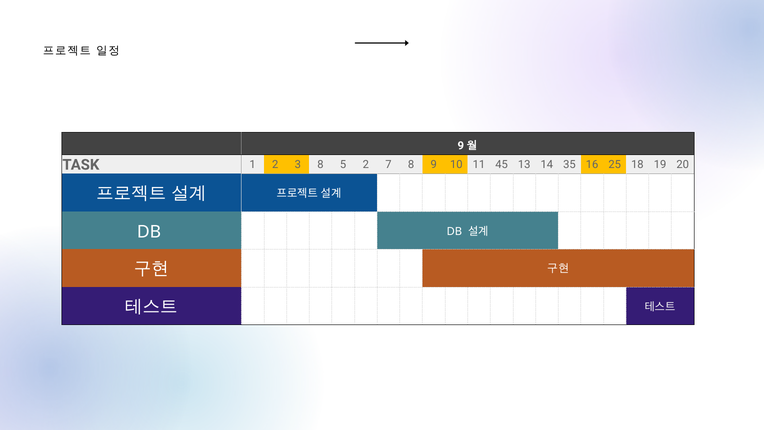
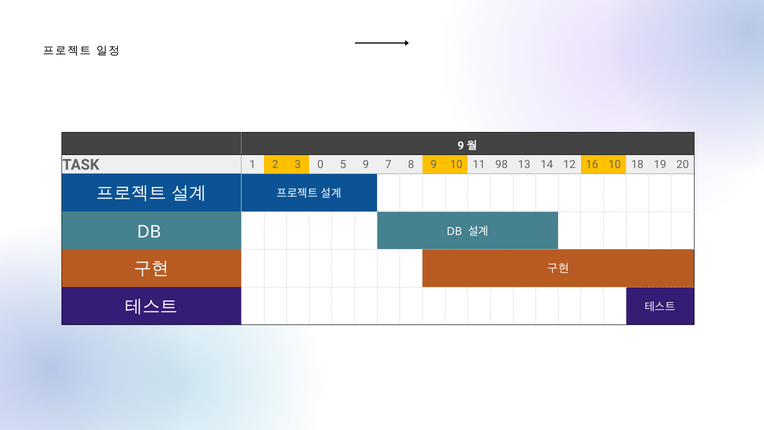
3 8: 8 -> 0 (320, 165)
5 2: 2 -> 9 (366, 165)
45: 45 -> 98 (502, 165)
35: 35 -> 12 (569, 165)
16 25: 25 -> 10 (615, 165)
